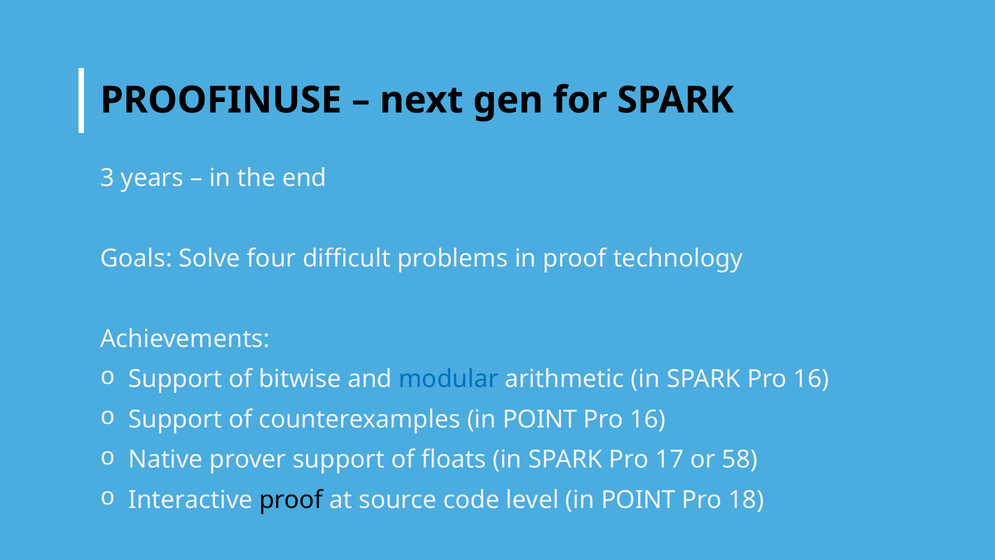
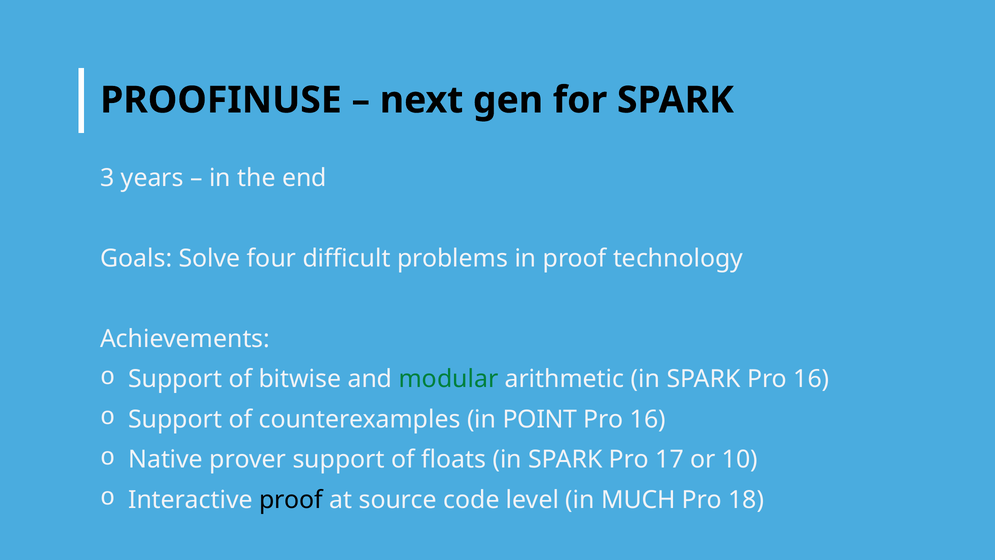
modular colour: blue -> green (449, 379)
58: 58 -> 10 (740, 459)
level in POINT: POINT -> MUCH (638, 500)
